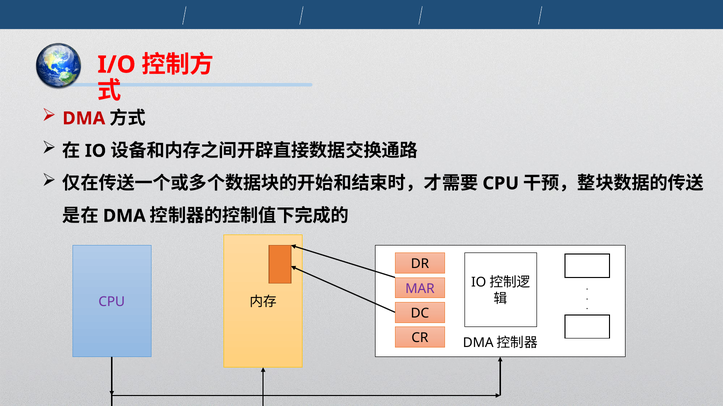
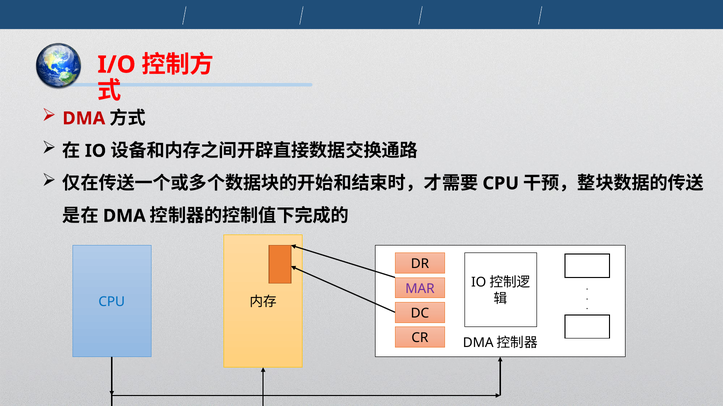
CPU colour: purple -> blue (112, 302)
